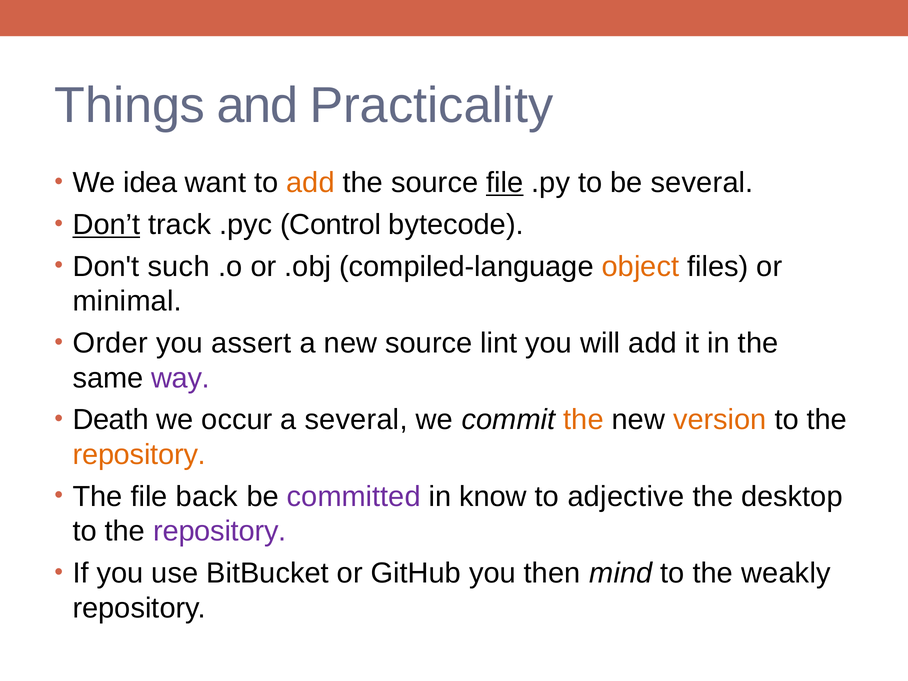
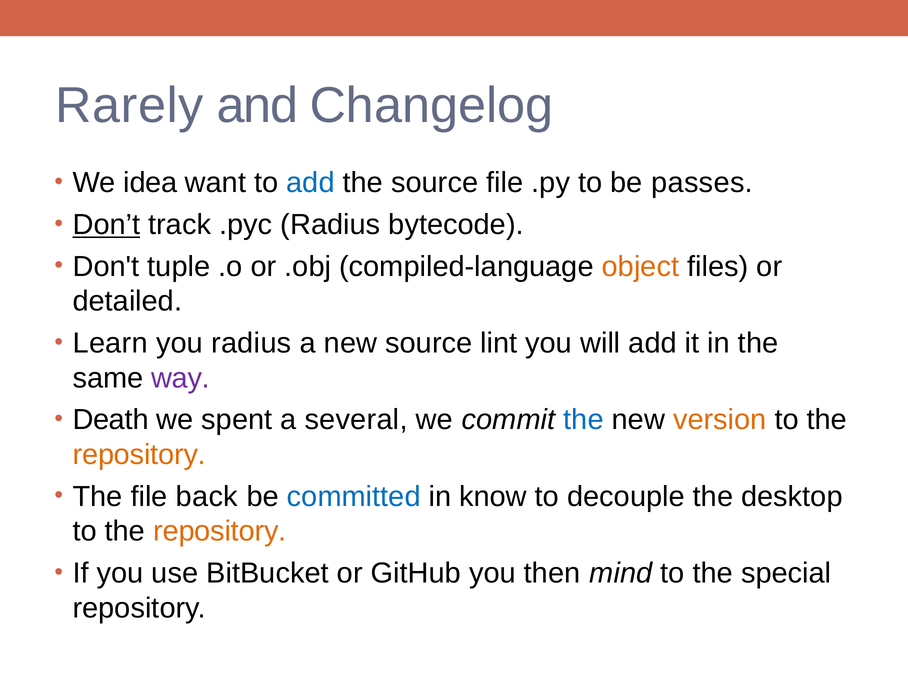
Things: Things -> Rarely (130, 106)
Practicality: Practicality -> Changelog (431, 106)
add colour: orange -> blue (311, 183)
file underline: present -> none (505, 183)
be several: several -> passes (702, 183)
.pyc Control: Control -> Radius (330, 225)
such: such -> tuple (179, 267)
minimal: minimal -> detailed (127, 301)
Order: Order -> Learn (110, 343)
you assert: assert -> radius (251, 343)
occur: occur -> spent (237, 420)
the colour: orange -> blue (584, 420)
committed colour: purple -> blue (354, 497)
adjective: adjective -> decouple (626, 497)
repository colour: purple -> orange (220, 531)
weakly: weakly -> special (786, 573)
